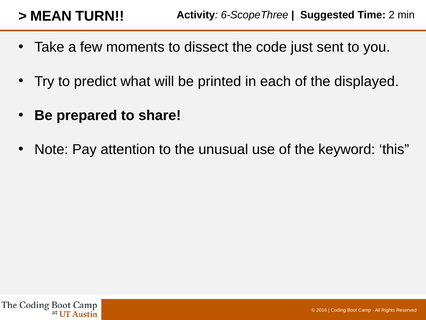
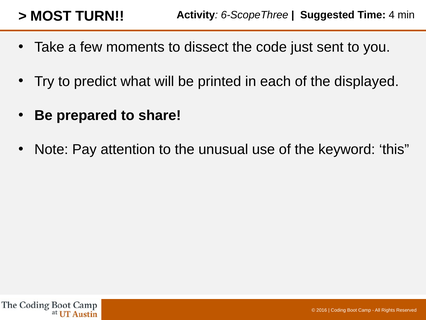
MEAN: MEAN -> MOST (51, 16)
2: 2 -> 4 (392, 15)
